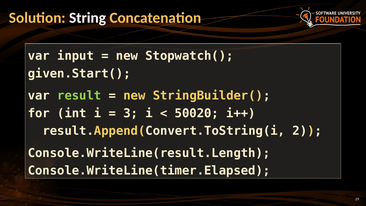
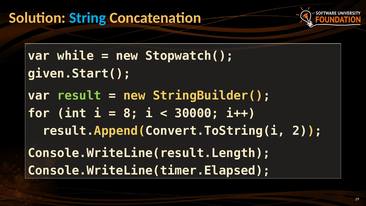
String colour: white -> light blue (88, 18)
input: input -> while (76, 56)
3: 3 -> 8 (131, 113)
50020: 50020 -> 30000 (197, 113)
